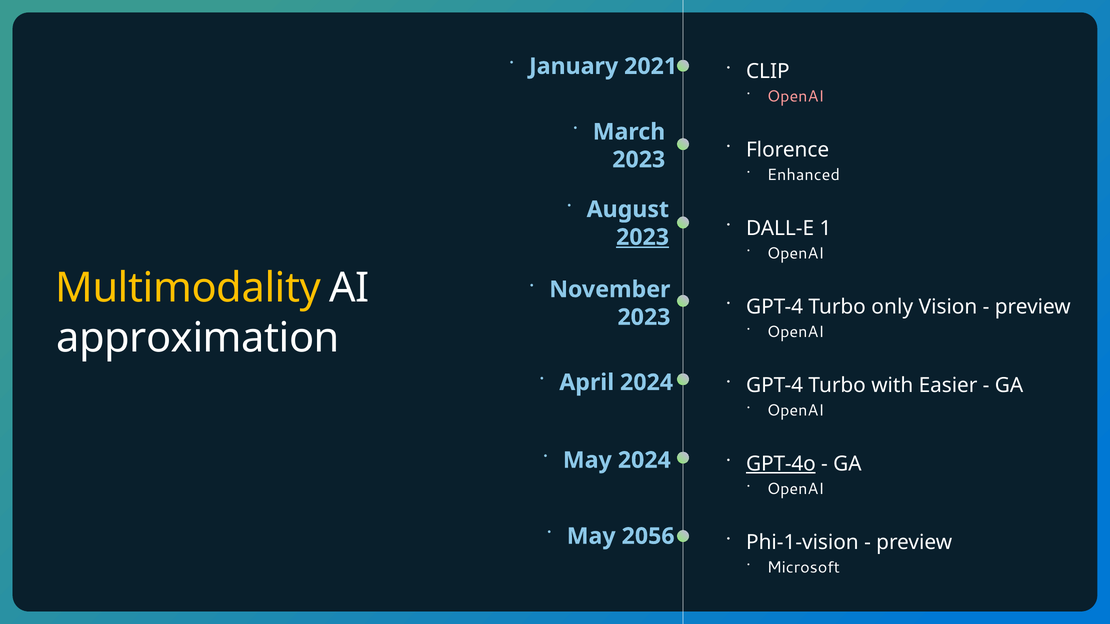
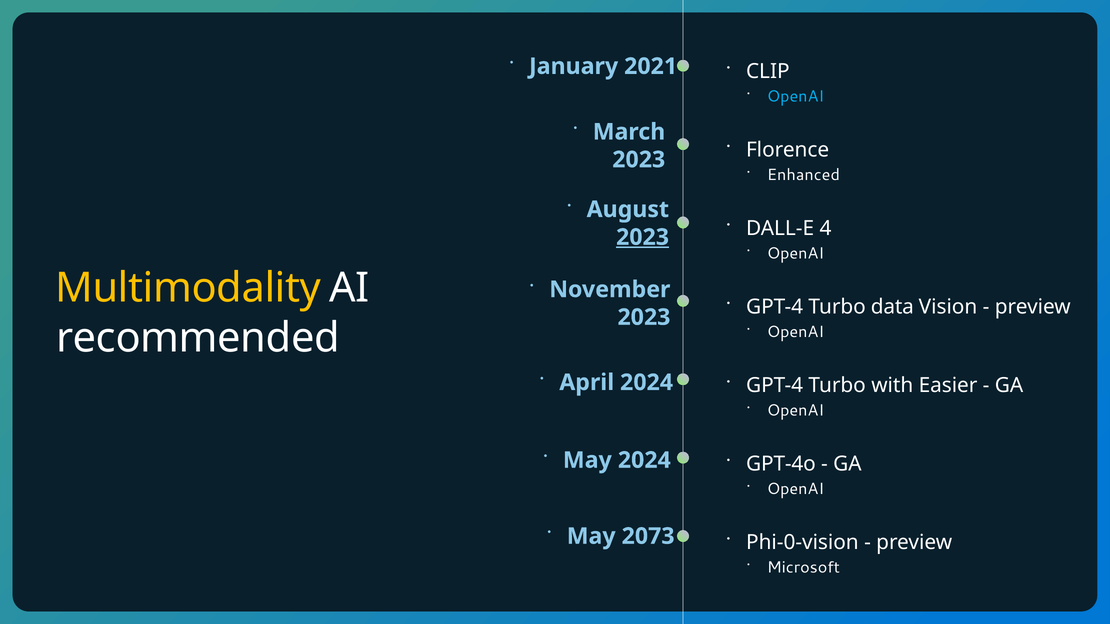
OpenAI colour: pink -> light blue (796, 96)
1: 1 -> 4 (826, 228)
only: only -> data (892, 307)
approximation: approximation -> recommended (198, 338)
GPT-4o underline: present -> none (781, 464)
2056: 2056 -> 2073 (648, 536)
Phi-1-vision: Phi-1-vision -> Phi-0-vision (802, 543)
